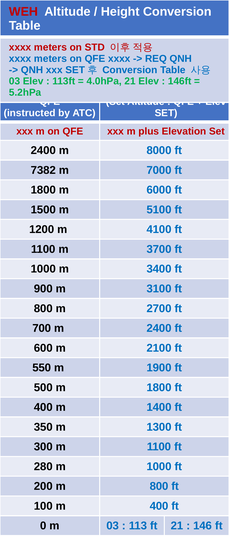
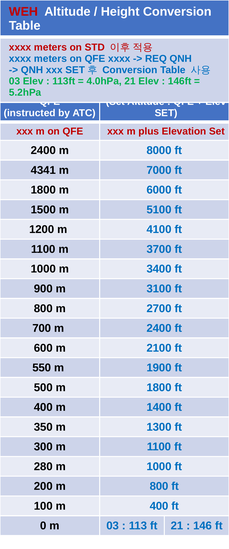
7382: 7382 -> 4341 (43, 170)
